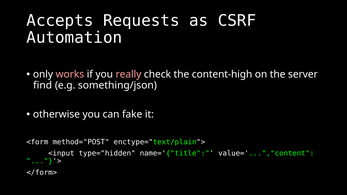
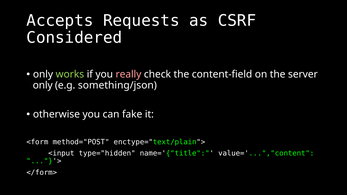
Automation: Automation -> Considered (74, 38)
works colour: pink -> light green (70, 74)
content-high: content-high -> content-field (222, 74)
find: find -> only (43, 85)
